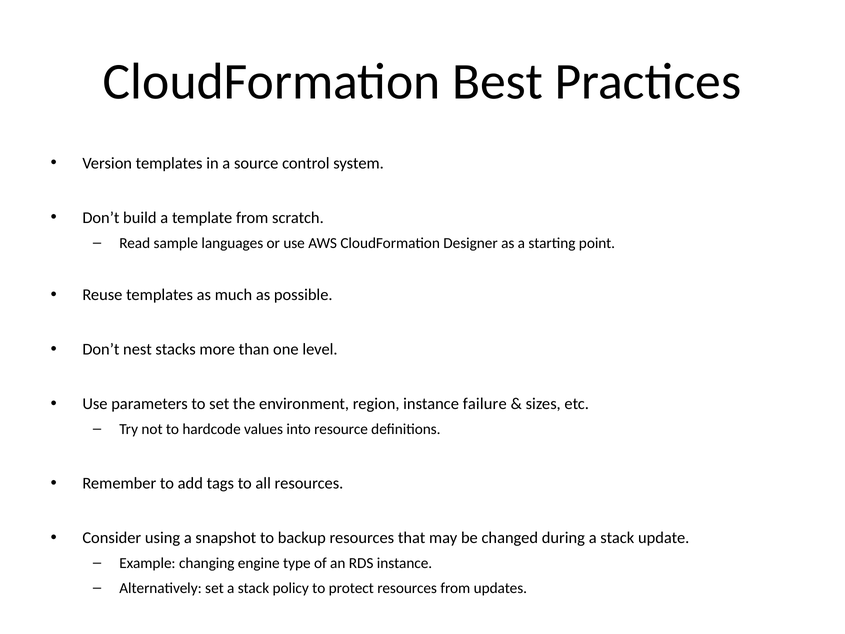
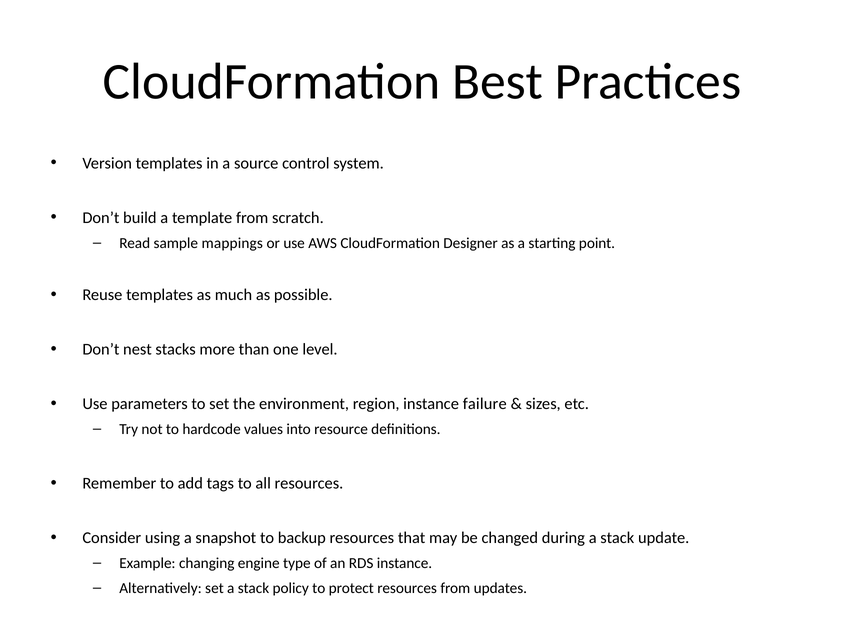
languages: languages -> mappings (232, 243)
